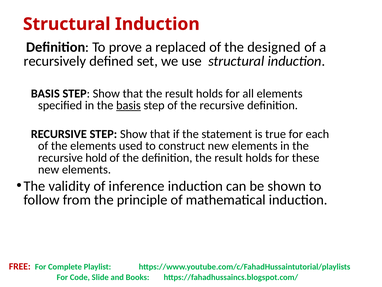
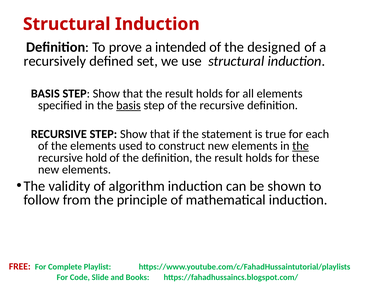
replaced: replaced -> intended (181, 47)
the underline: none -> present (301, 146)
inference: inference -> algorithm (137, 186)
